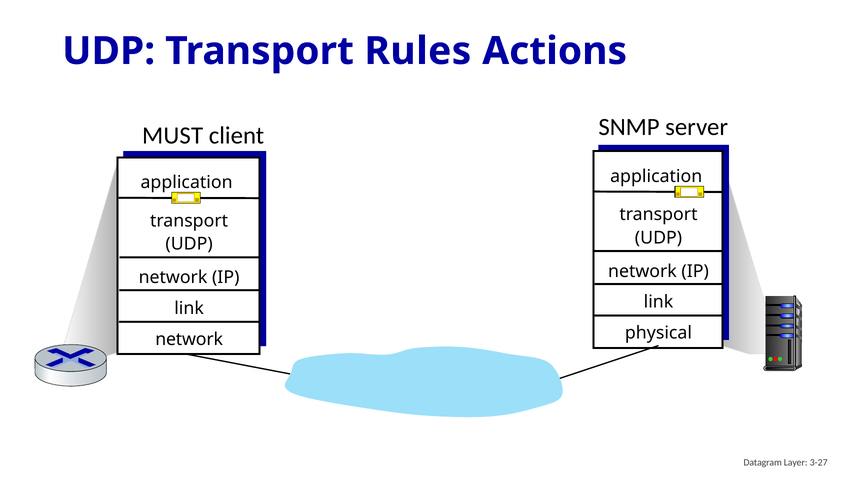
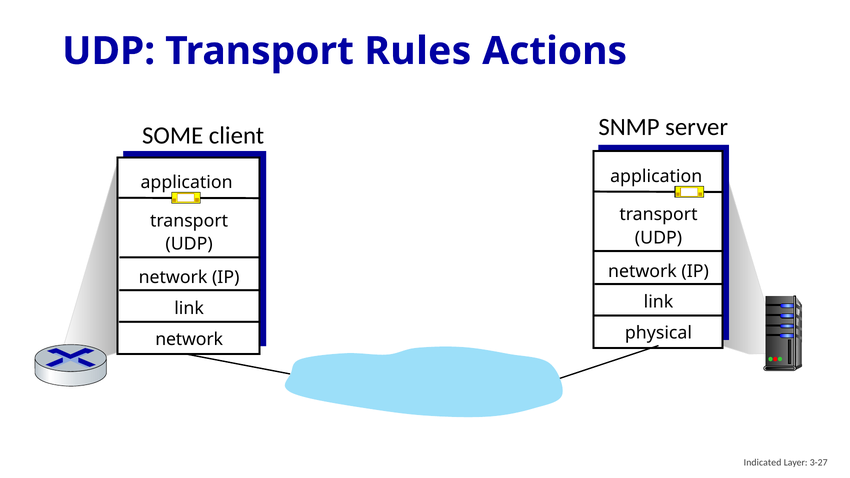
MUST: MUST -> SOME (173, 136)
Datagram: Datagram -> Indicated (763, 462)
